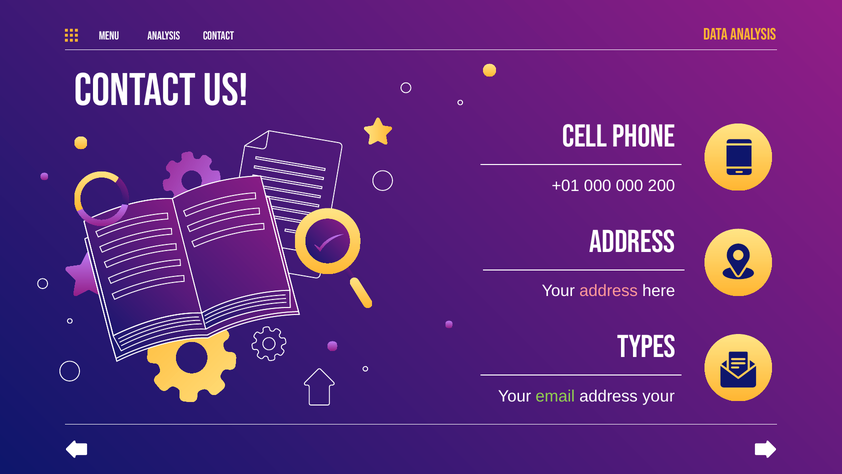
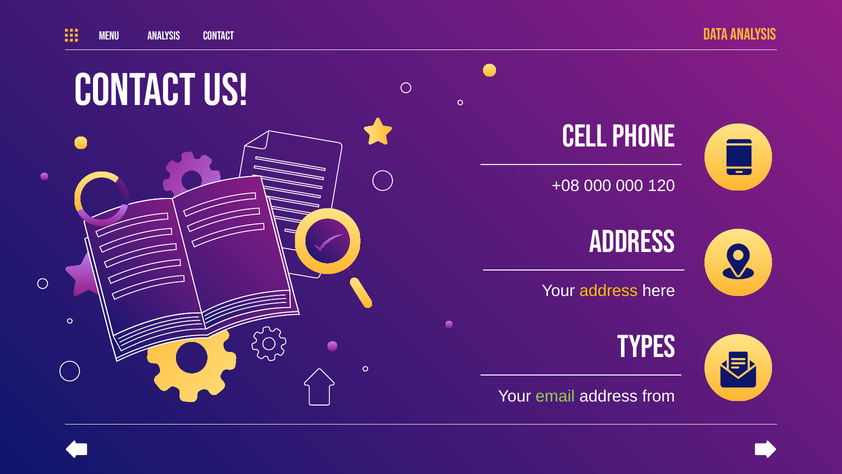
+01: +01 -> +08 (566, 186)
200: 200 -> 120 (661, 186)
address colour: pink -> yellow (609, 291)
your: your -> from (659, 396)
